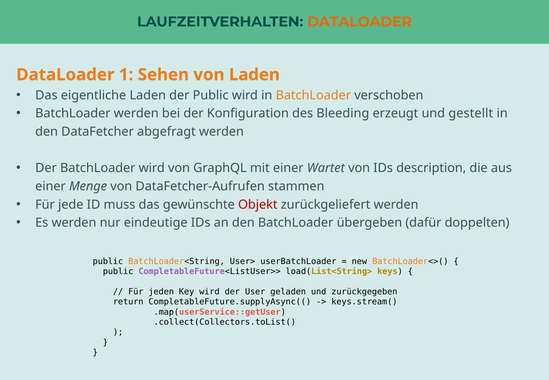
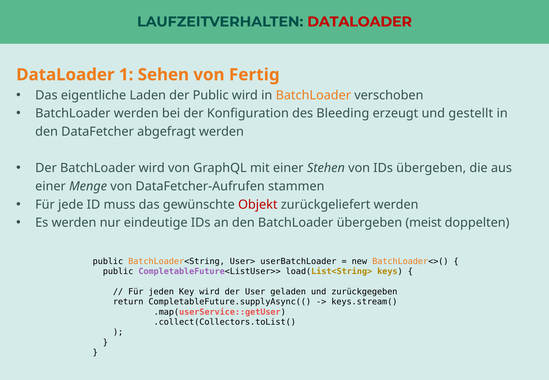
DATALOADER colour: orange -> red (360, 22)
von Laden: Laden -> Fertig (254, 75)
Wartet: Wartet -> Stehen (326, 168)
IDs description: description -> übergeben (431, 168)
dafür: dafür -> meist (423, 223)
